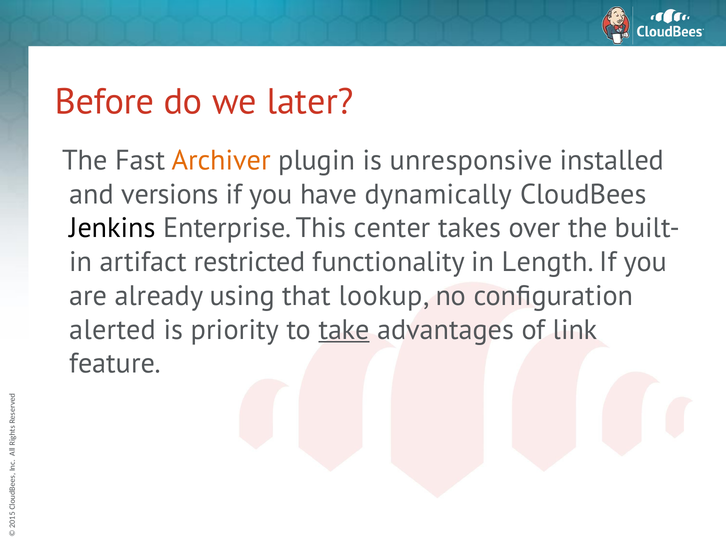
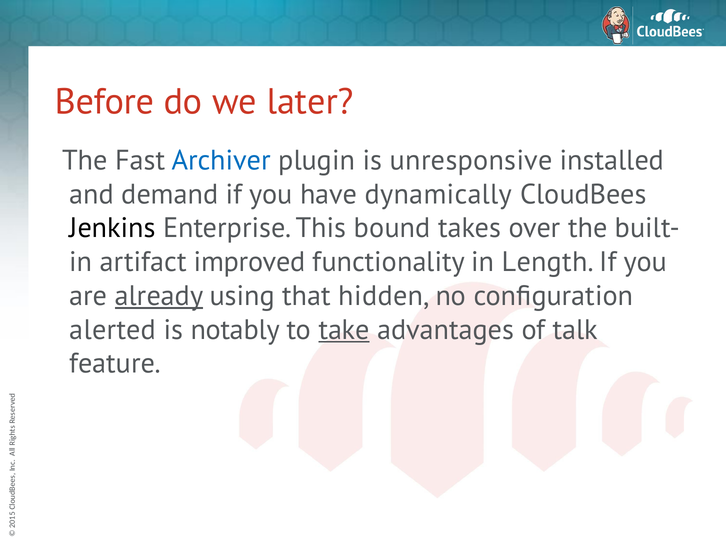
Archiver colour: orange -> blue (221, 161)
versions: versions -> demand (170, 194)
center: center -> bound (392, 228)
restricted: restricted -> improved (250, 262)
already underline: none -> present (159, 296)
lookup: lookup -> hidden (384, 296)
priority: priority -> notably (235, 330)
link: link -> talk (575, 330)
